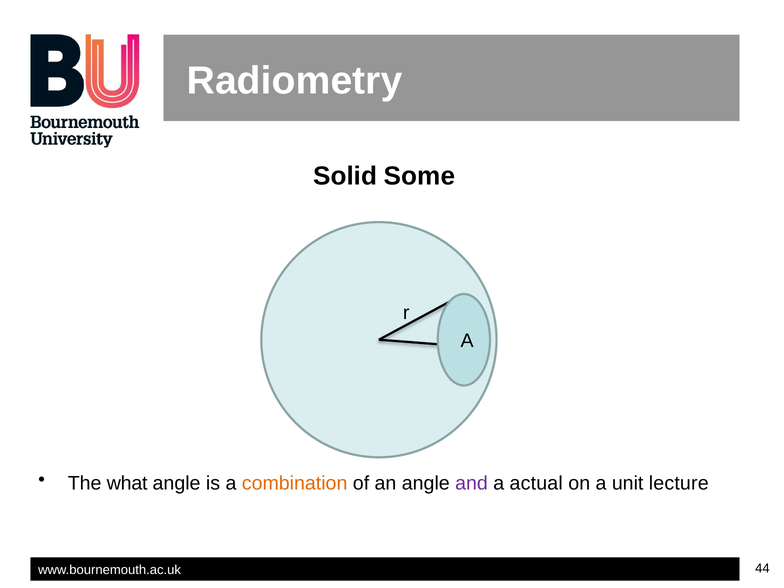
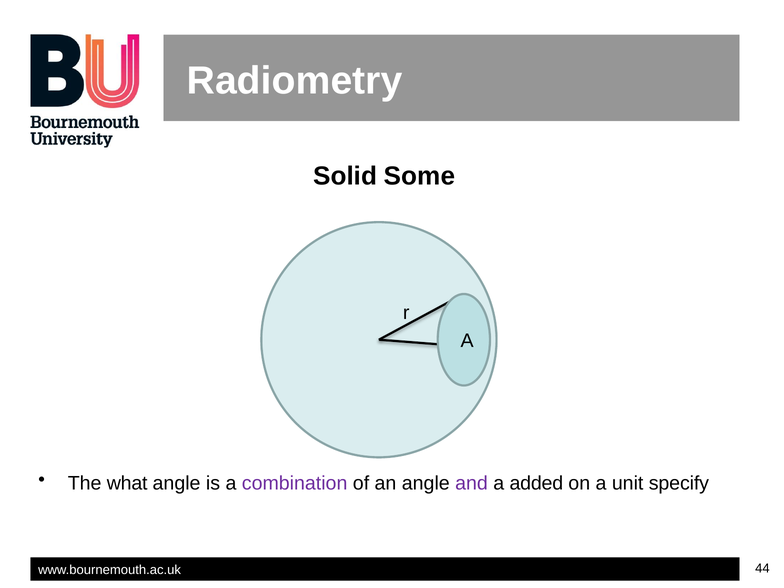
combination colour: orange -> purple (295, 483)
actual: actual -> added (536, 483)
lecture: lecture -> specify (679, 483)
